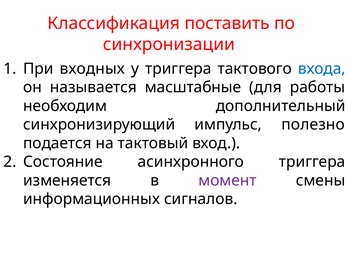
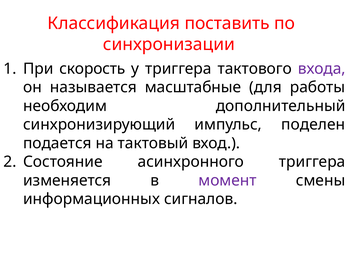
входных: входных -> скорость (92, 69)
входа colour: blue -> purple (322, 69)
полезно: полезно -> поделен (313, 124)
